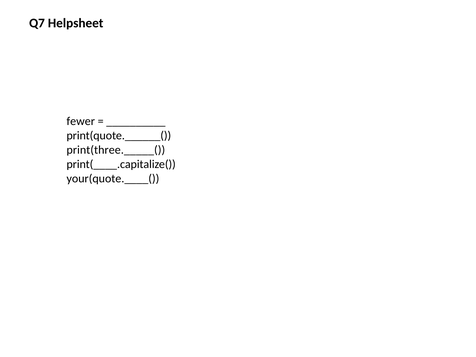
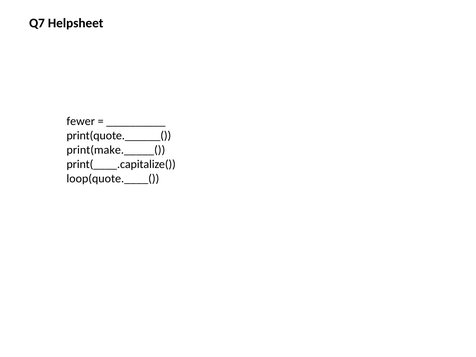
print(three._____(: print(three._____( -> print(make._____( (116, 150)
your(quote.____(: your(quote.____( -> loop(quote.____( (113, 178)
